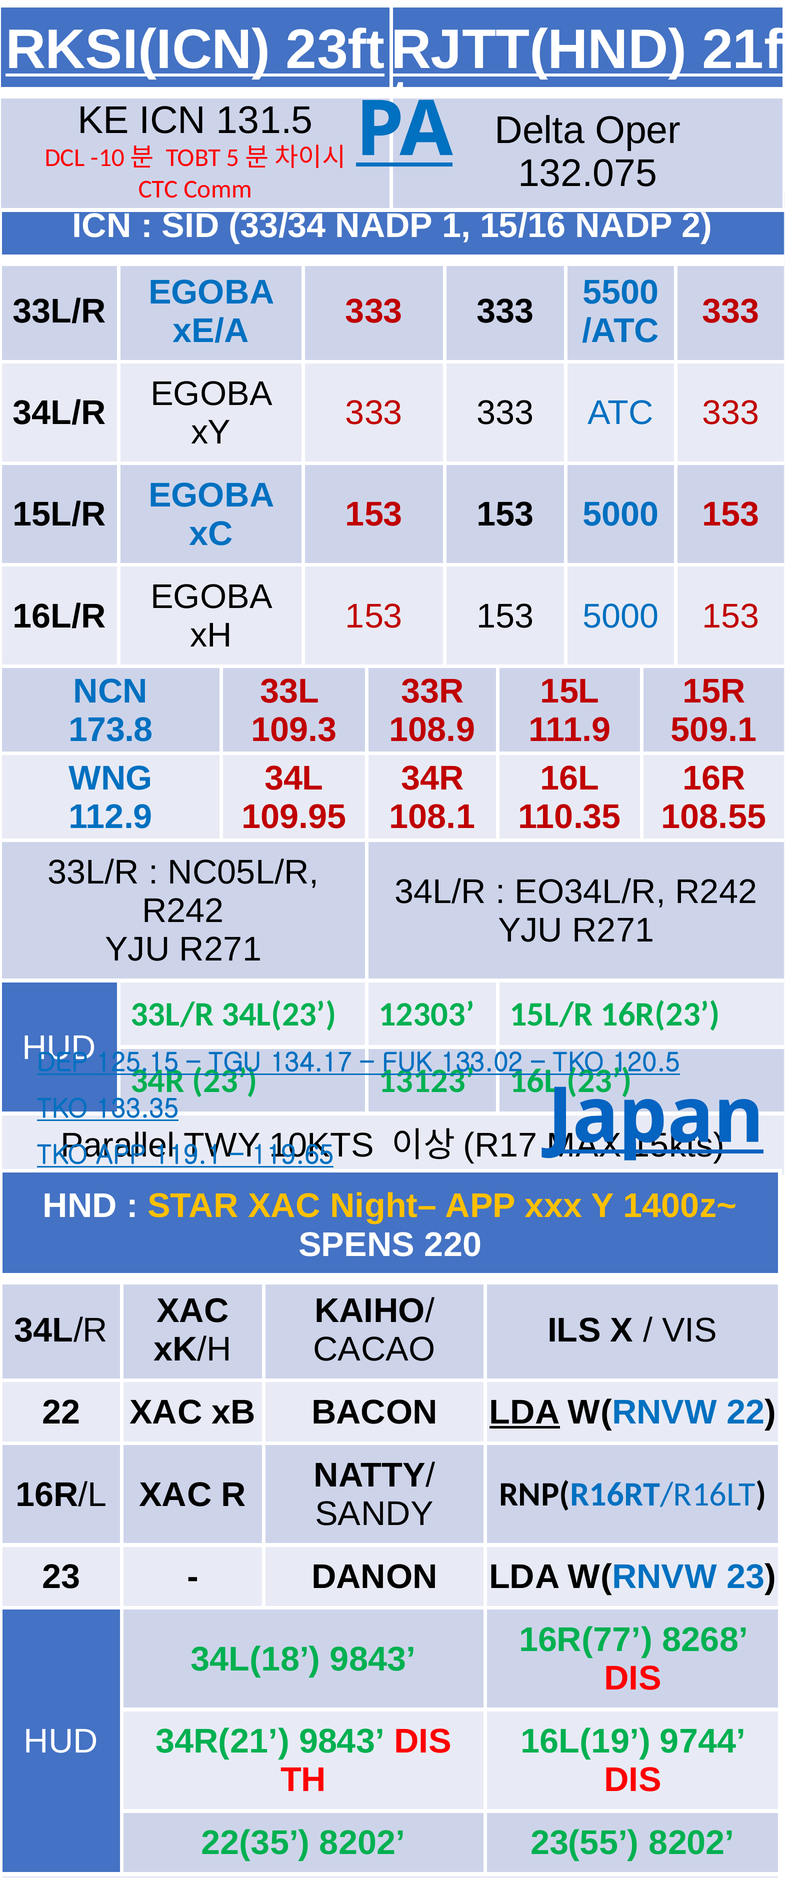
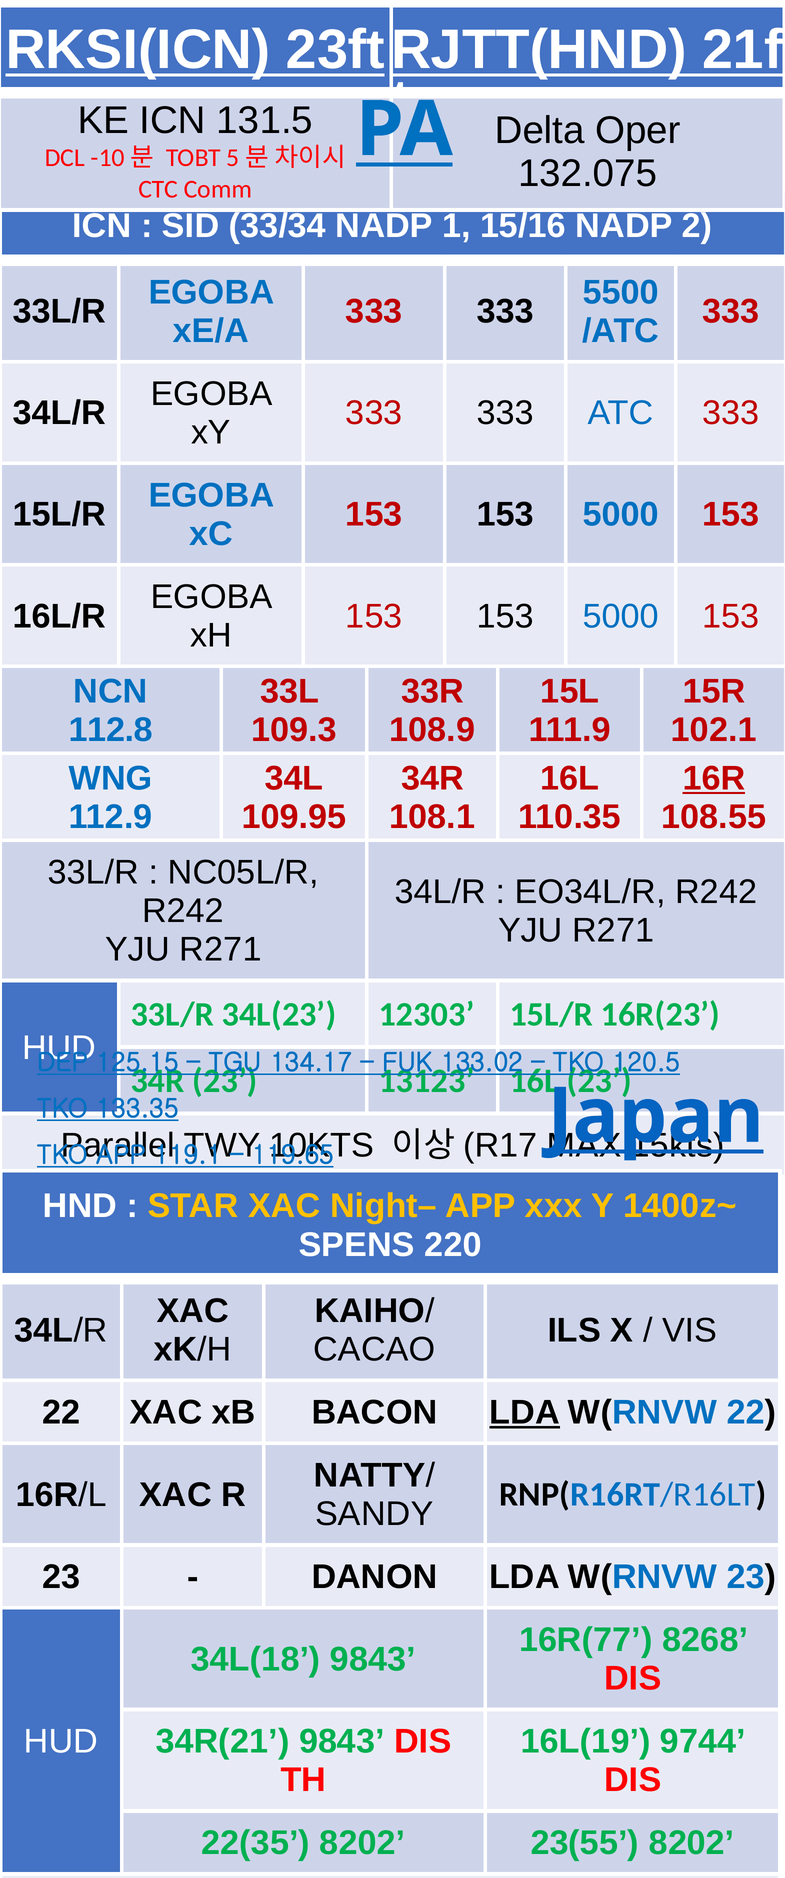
173.8: 173.8 -> 112.8 (111, 730)
509.1: 509.1 -> 102.1 (714, 730)
16R underline: none -> present (714, 778)
